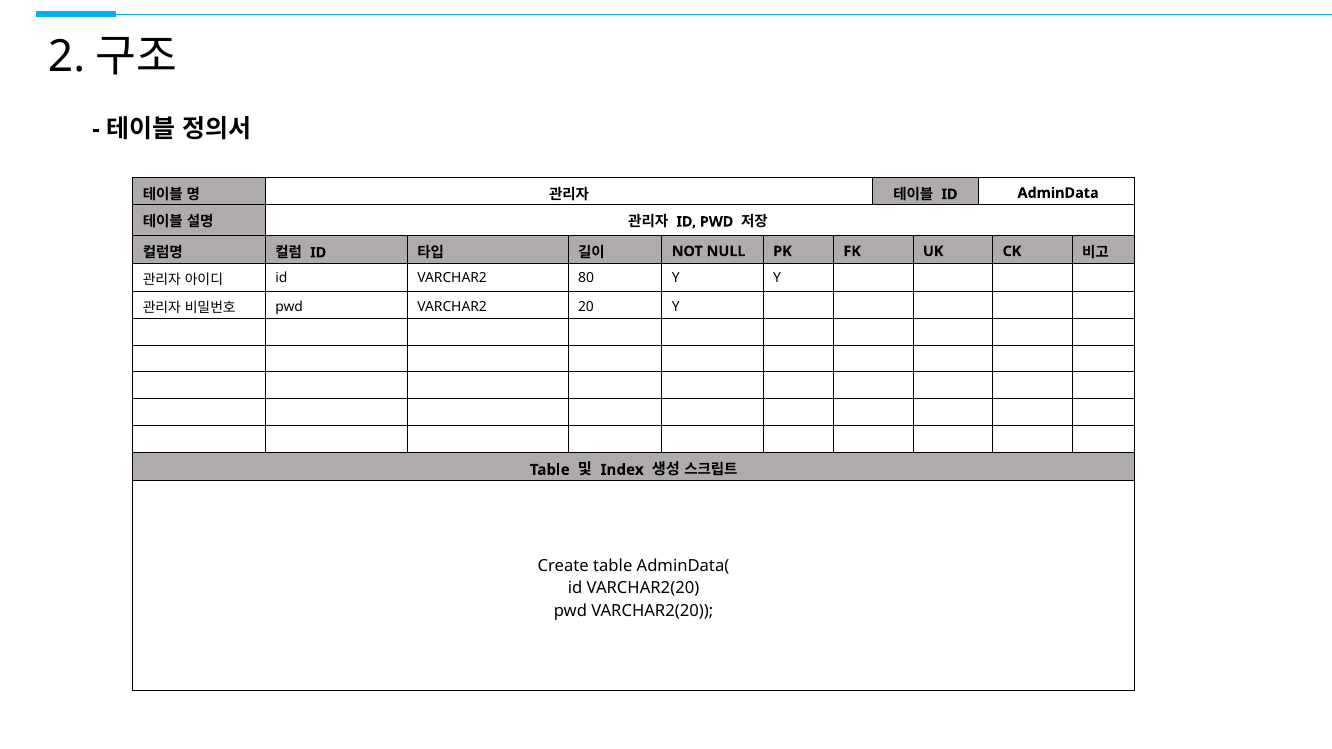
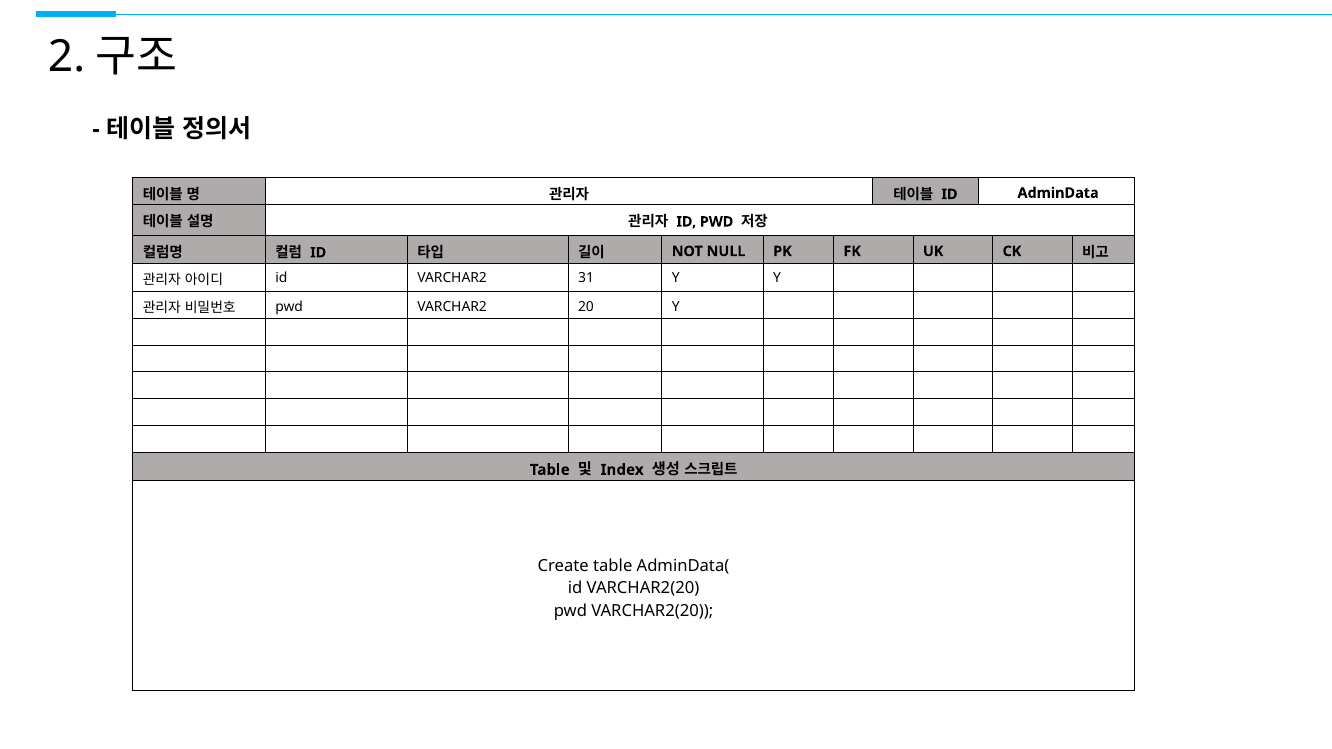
80: 80 -> 31 (586, 278)
